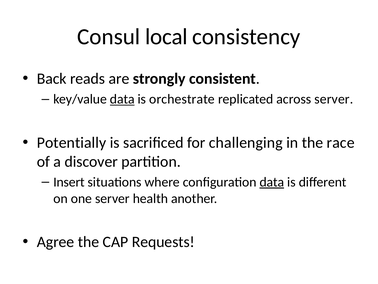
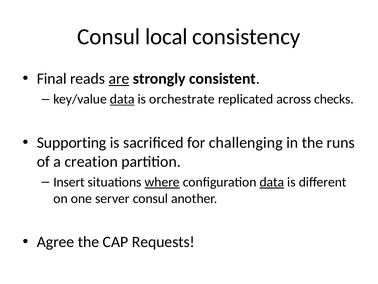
Back: Back -> Final (52, 79)
are underline: none -> present (119, 79)
across server: server -> checks (334, 99)
Potentially: Potentially -> Supporting (72, 142)
race: race -> runs (341, 142)
discover: discover -> creation (91, 161)
where underline: none -> present (162, 182)
server health: health -> consul (150, 198)
